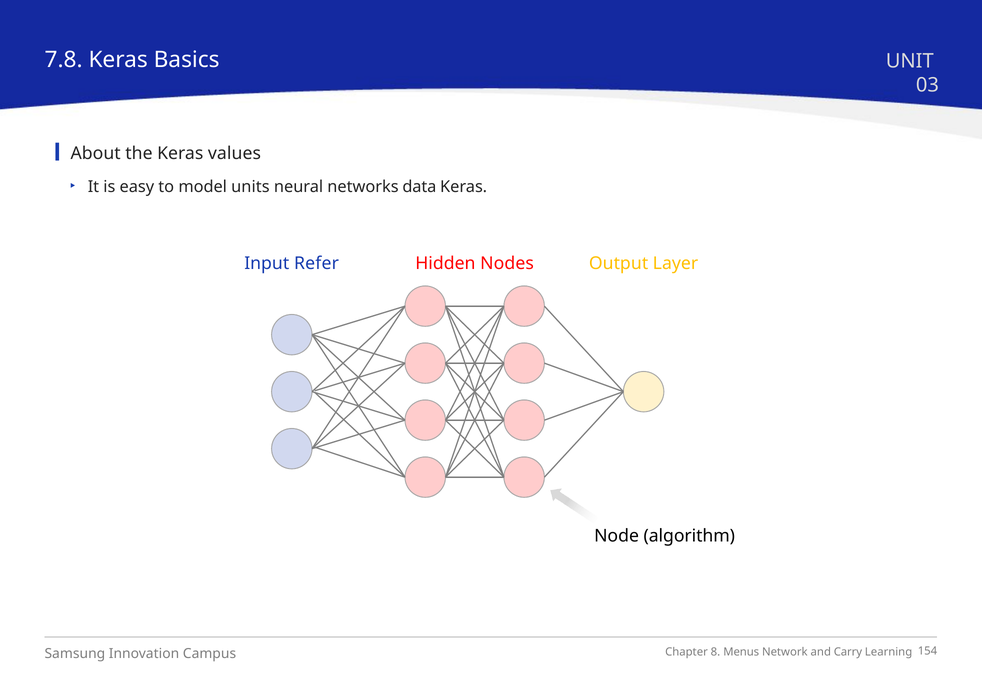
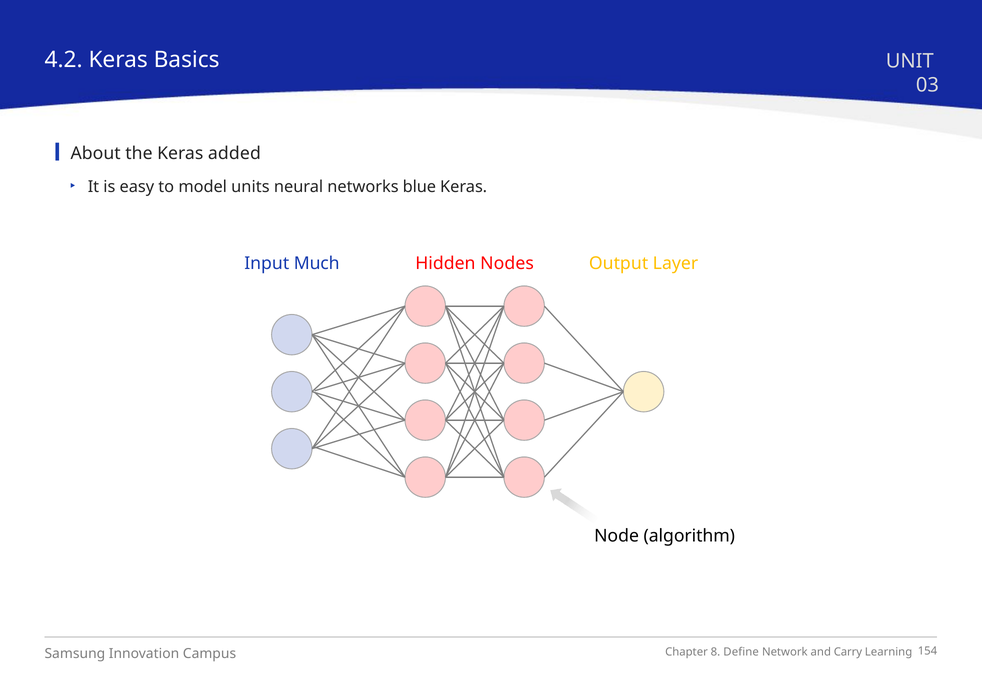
7.8: 7.8 -> 4.2 (64, 60)
values: values -> added (234, 154)
data: data -> blue (419, 187)
Refer: Refer -> Much (317, 263)
Menus: Menus -> Define (741, 652)
